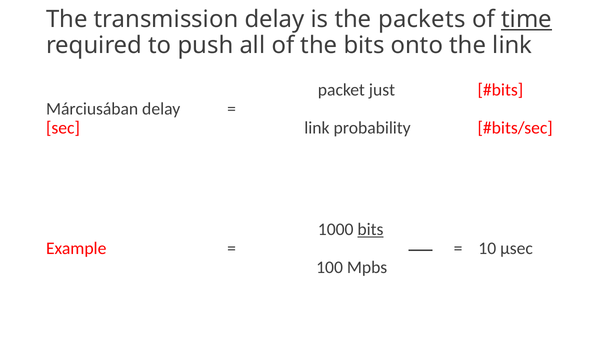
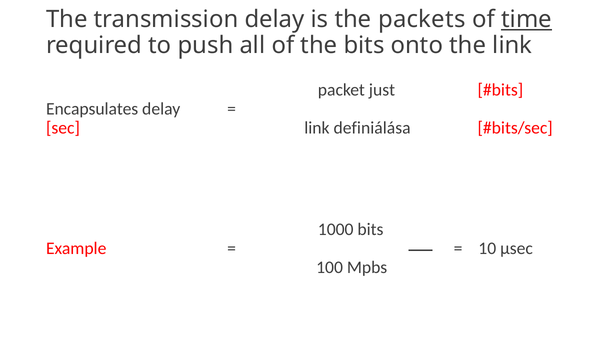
Márciusában: Márciusában -> Encapsulates (92, 109)
probability: probability -> definiálása (372, 128)
bits underline: present -> none (370, 229)
